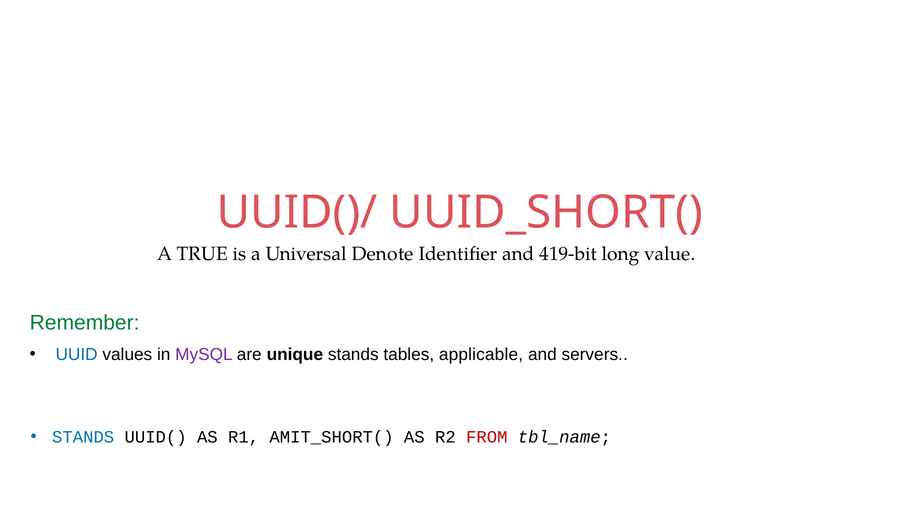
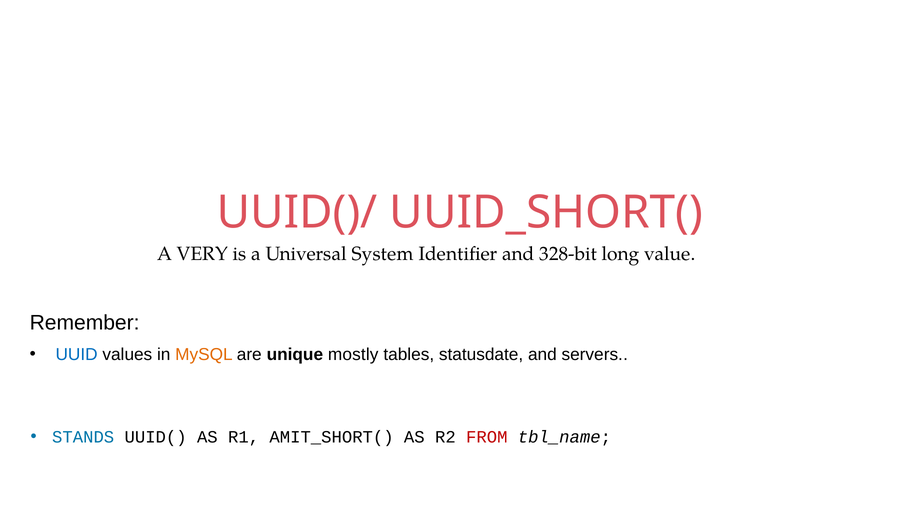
TRUE: TRUE -> VERY (202, 254)
Denote: Denote -> System (383, 254)
419-bit: 419-bit -> 328-bit (568, 254)
Remember colour: green -> black (85, 322)
MySQL colour: purple -> orange (204, 354)
unique stands: stands -> mostly (353, 354)
applicable: applicable -> statusdate (481, 354)
